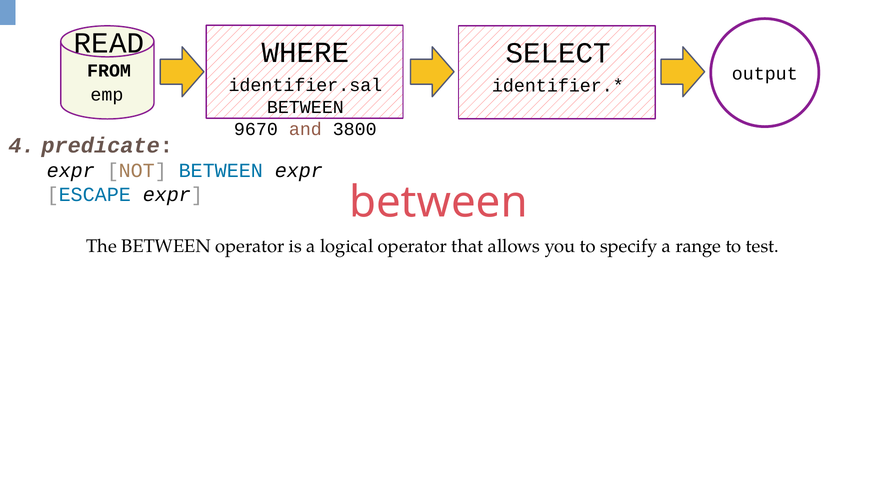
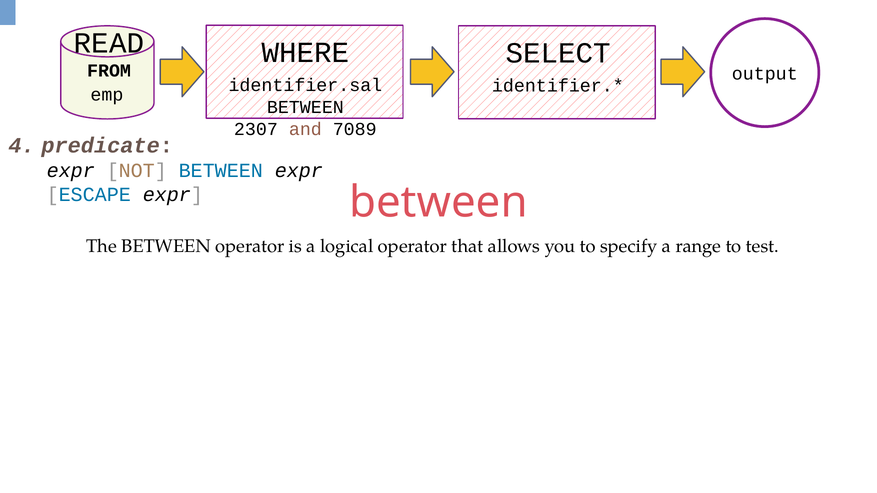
9670: 9670 -> 2307 (256, 129)
3800: 3800 -> 7089 (355, 129)
